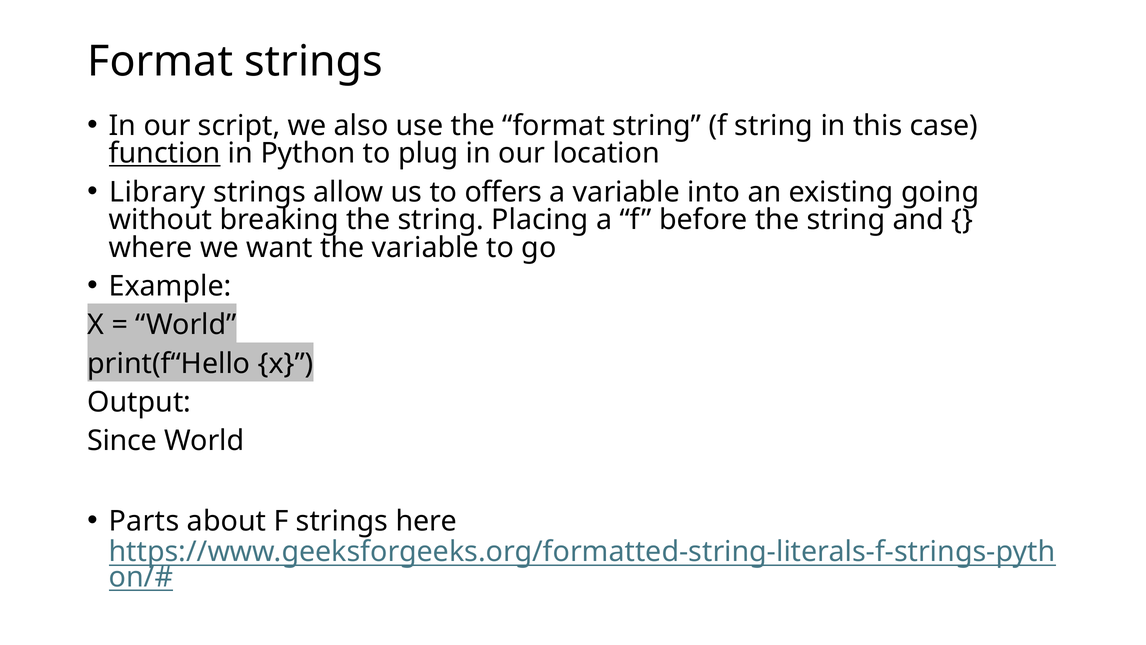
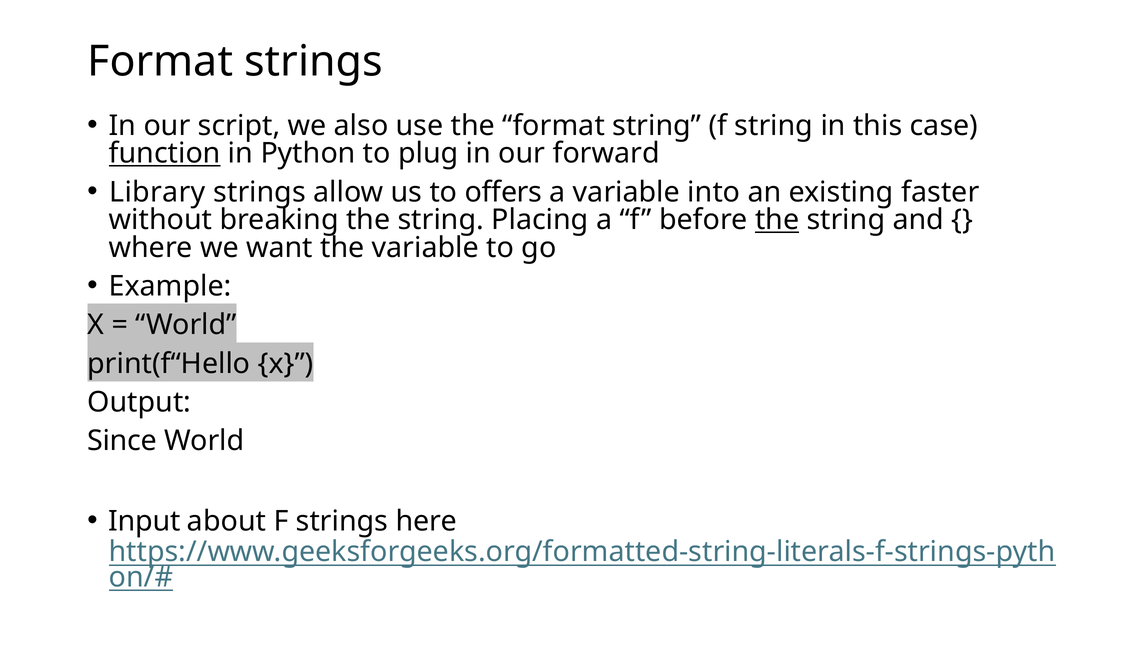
location: location -> forward (606, 153)
going: going -> faster (940, 192)
the underline: none -> present (777, 220)
Parts: Parts -> Input (144, 521)
